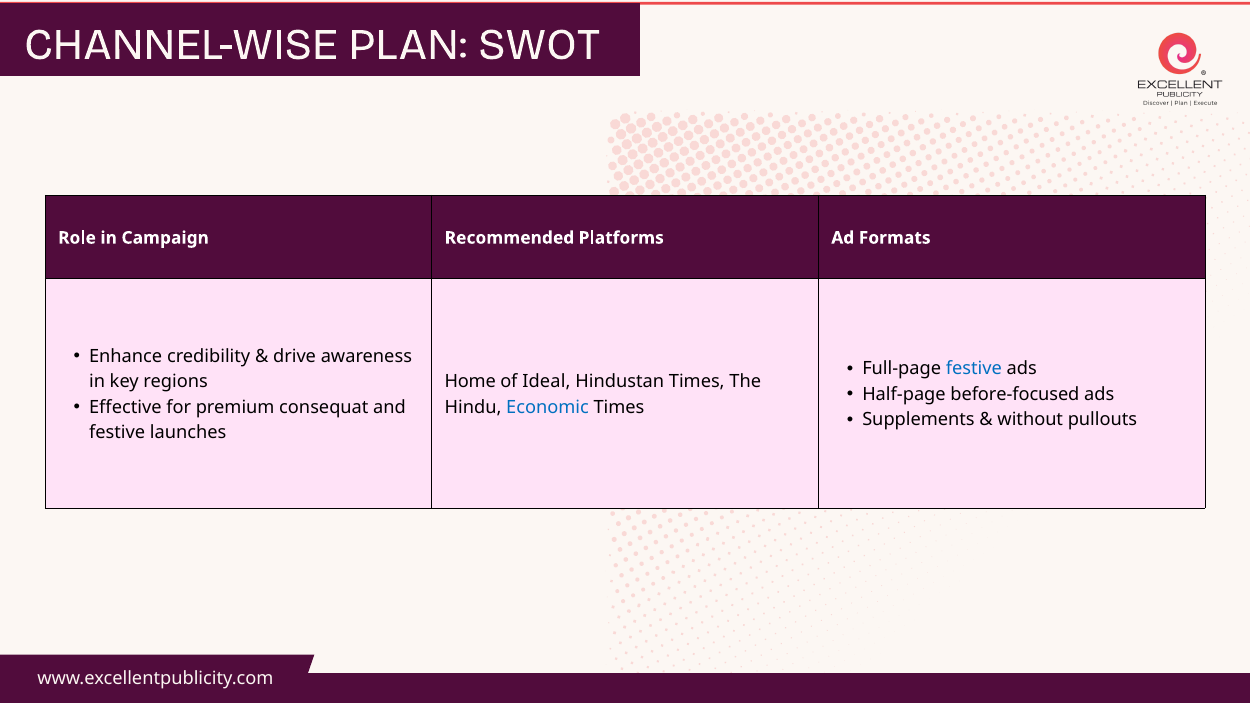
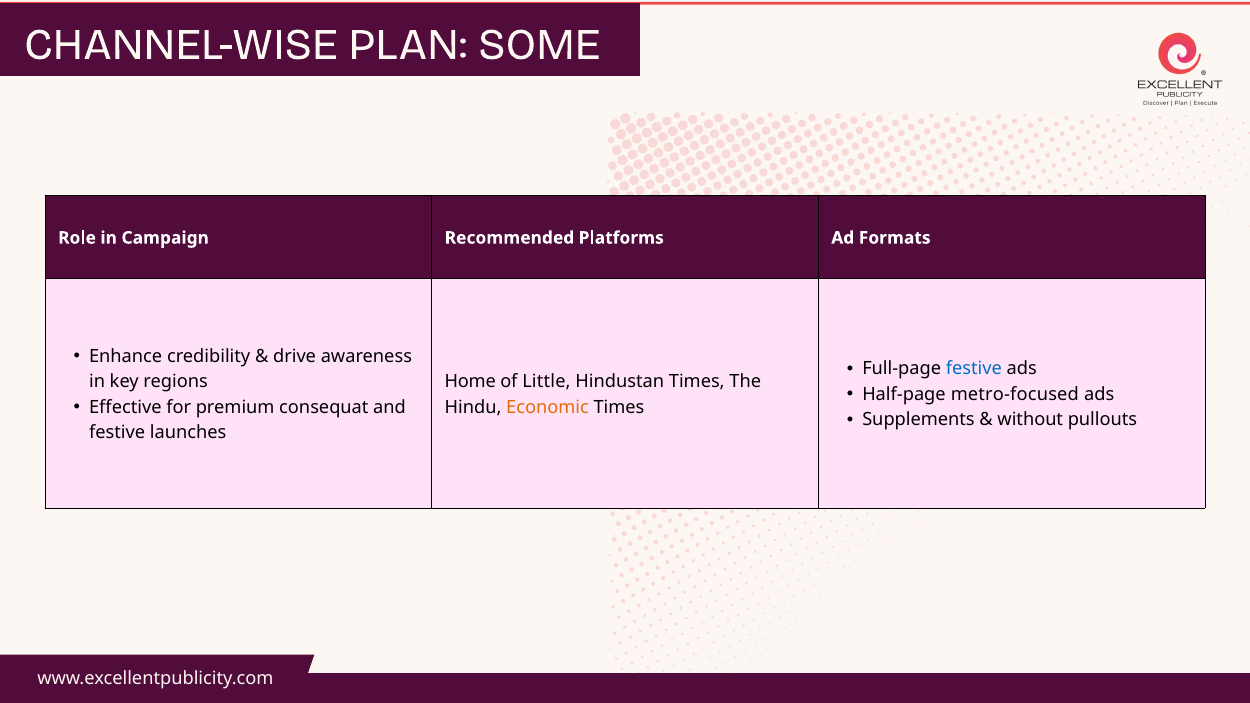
SWOT: SWOT -> SOME (539, 44)
Ideal: Ideal -> Little (546, 382)
before-focused: before-focused -> metro-focused (1015, 394)
Economic colour: blue -> orange (548, 407)
